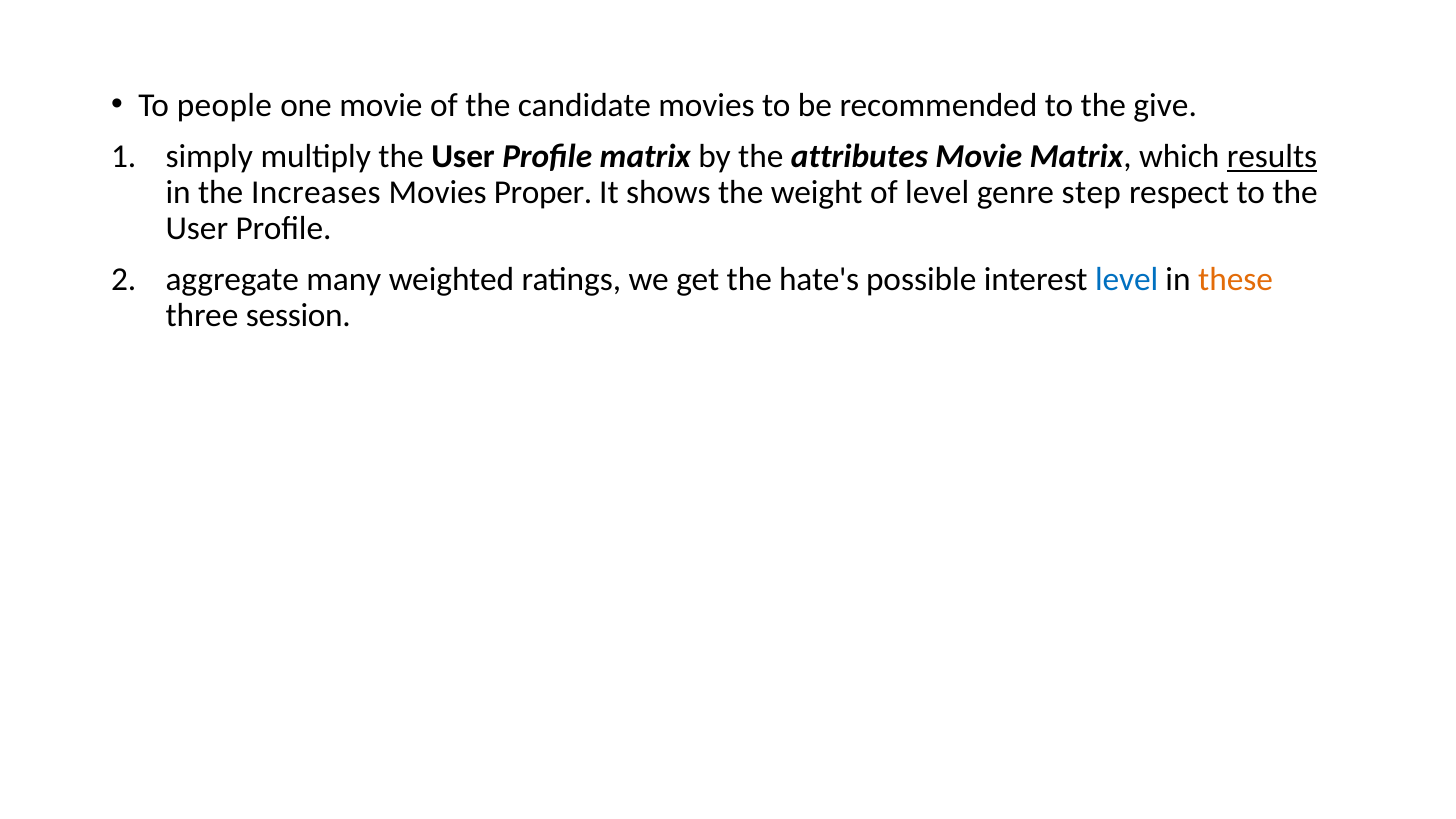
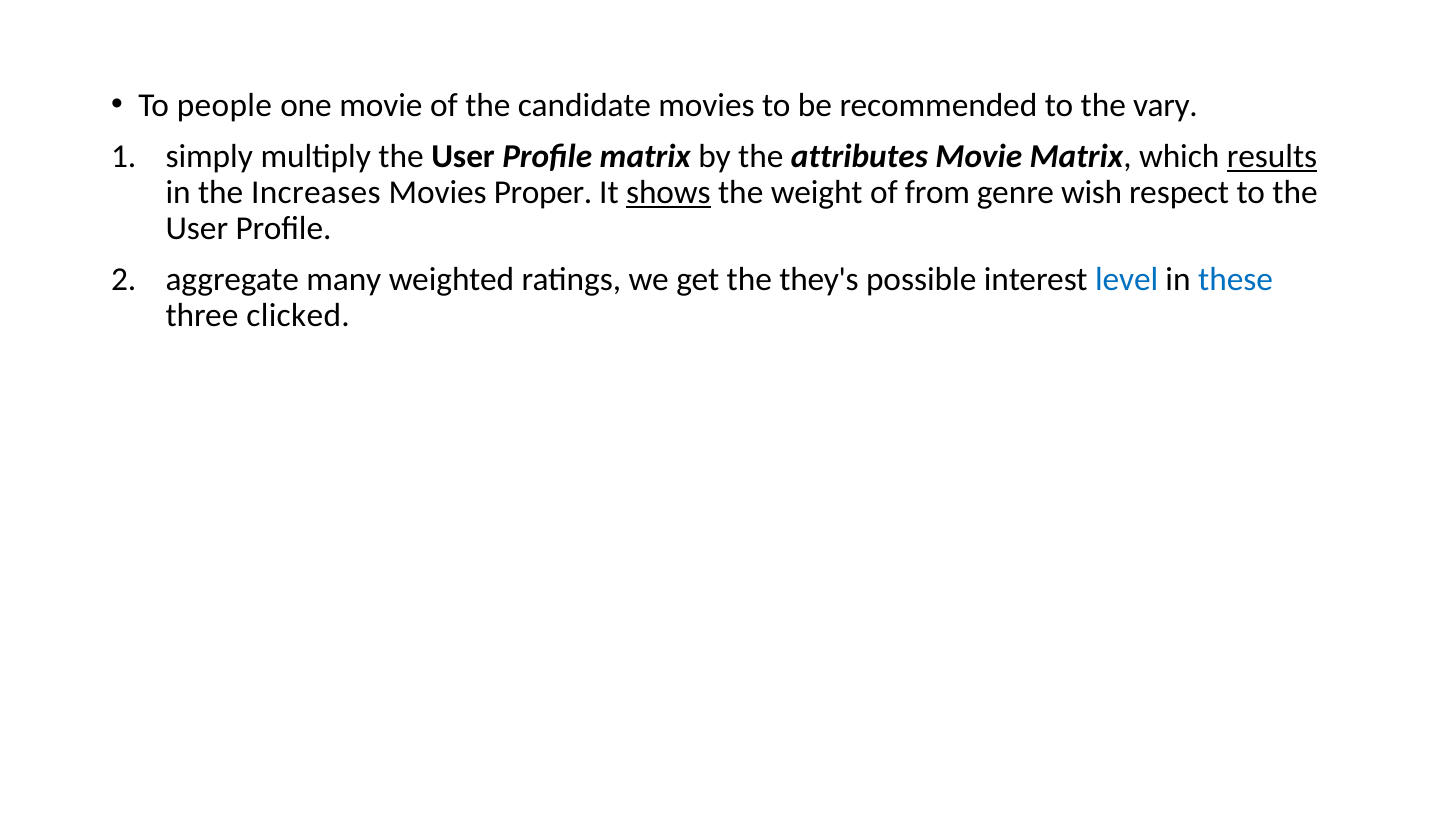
give: give -> vary (1165, 105)
shows underline: none -> present (668, 192)
of level: level -> from (937, 192)
step: step -> wish (1092, 192)
hate's: hate's -> they's (819, 280)
these colour: orange -> blue (1236, 280)
session: session -> clicked (298, 316)
